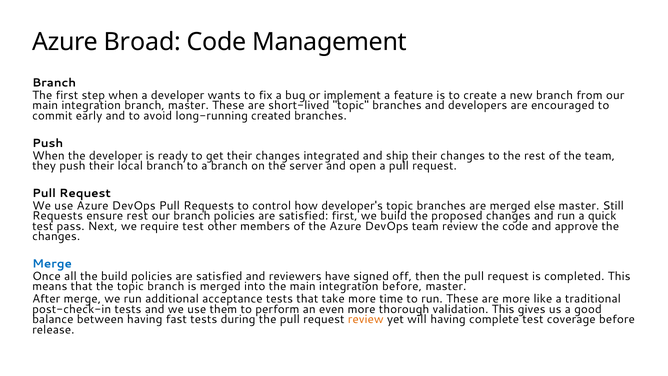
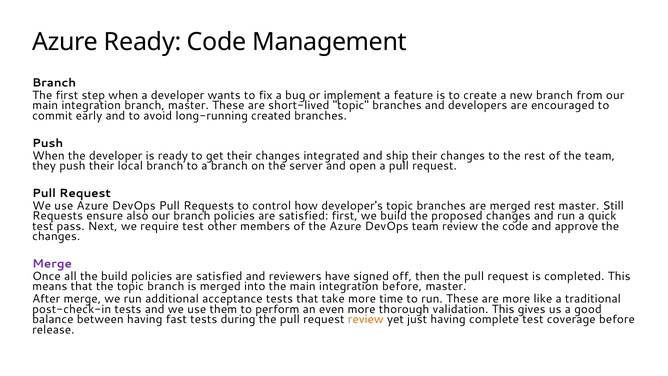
Azure Broad: Broad -> Ready (143, 42)
merged else: else -> rest (545, 206)
ensure rest: rest -> also (137, 216)
Merge colour: blue -> purple (52, 264)
will: will -> just (417, 319)
